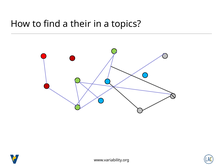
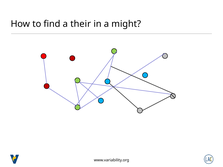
topics: topics -> might (126, 24)
